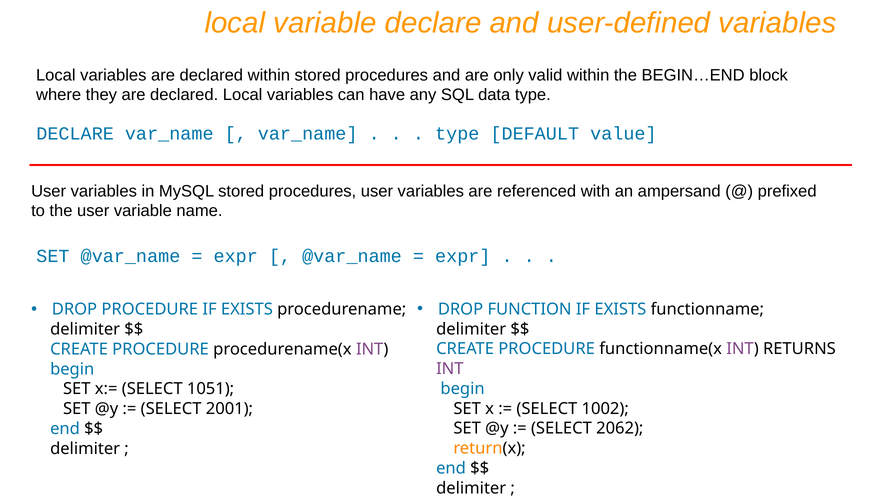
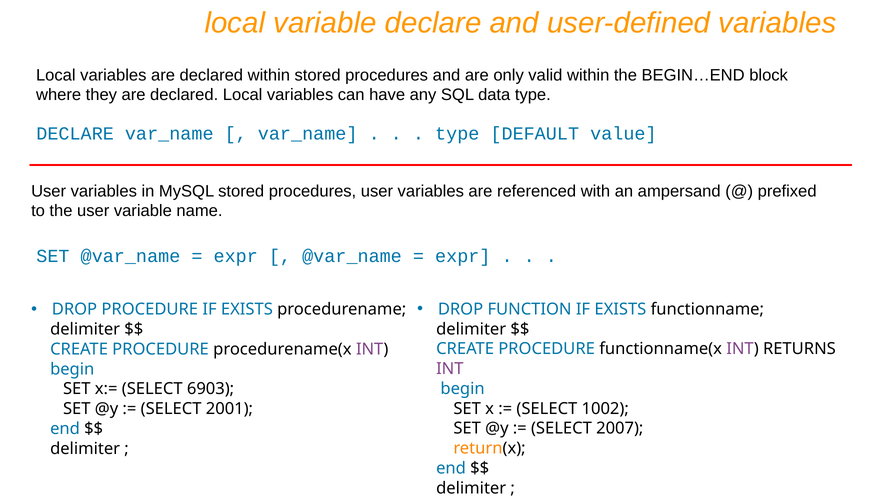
1051: 1051 -> 6903 (211, 389)
2062: 2062 -> 2007 (620, 429)
